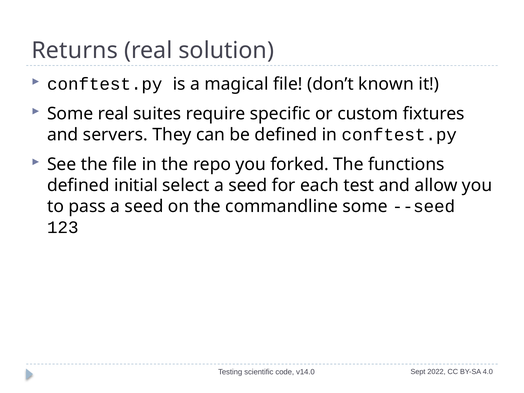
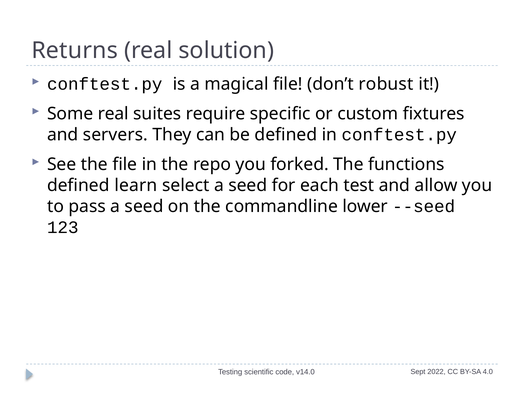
known: known -> robust (386, 84)
initial: initial -> learn (136, 185)
commandline some: some -> lower (365, 206)
